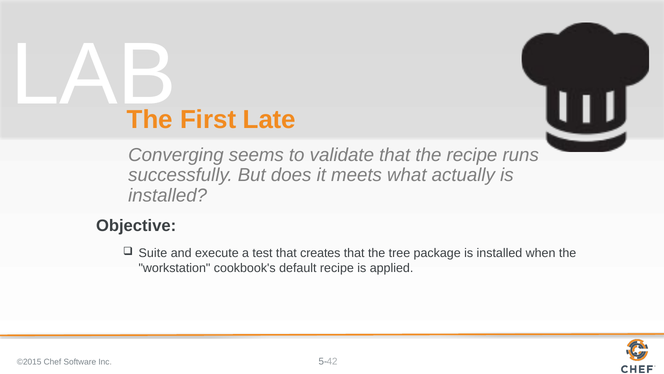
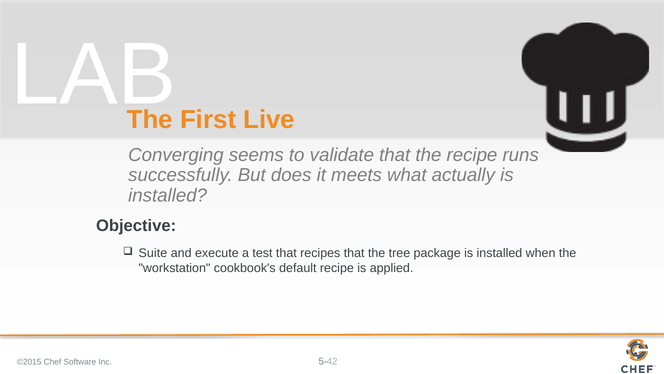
Late: Late -> Live (269, 120)
creates: creates -> recipes (320, 253)
